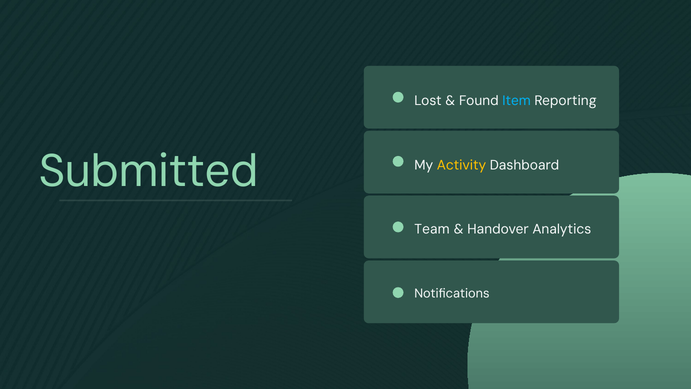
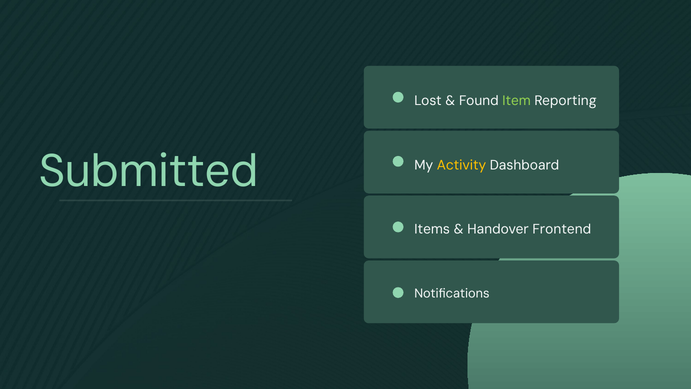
Item colour: light blue -> light green (517, 101)
Team: Team -> Items (432, 229)
Analytics: Analytics -> Frontend (562, 229)
